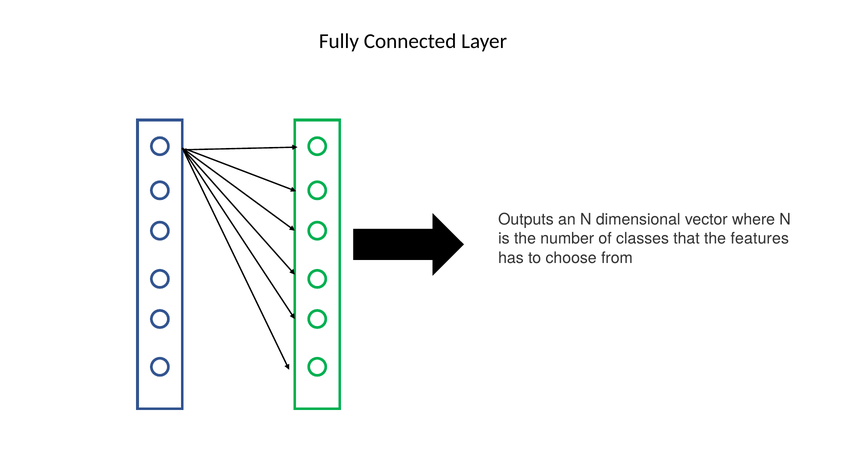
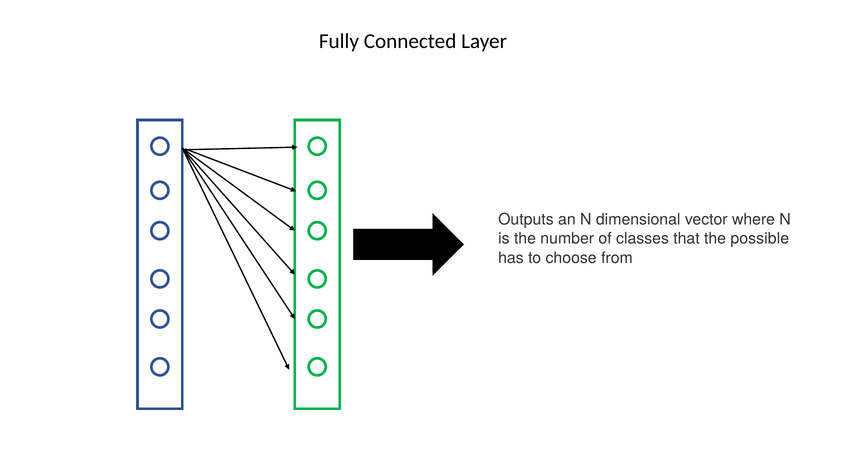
features: features -> possible (760, 239)
